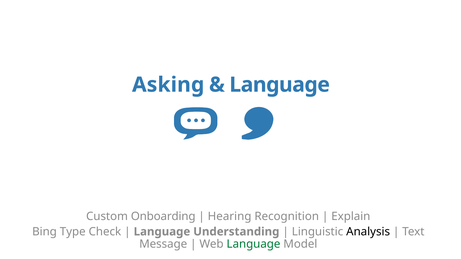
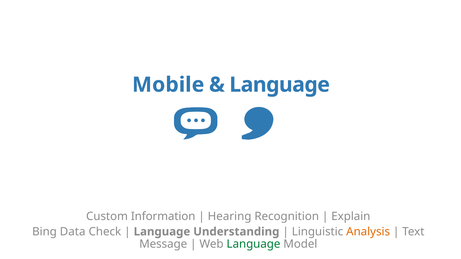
Asking: Asking -> Mobile (168, 85)
Onboarding: Onboarding -> Information (163, 217)
Type: Type -> Data (73, 232)
Analysis colour: black -> orange (368, 232)
